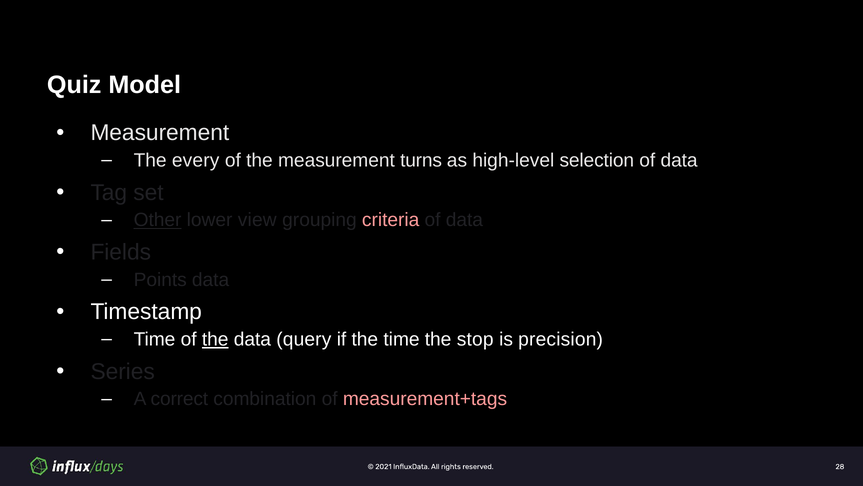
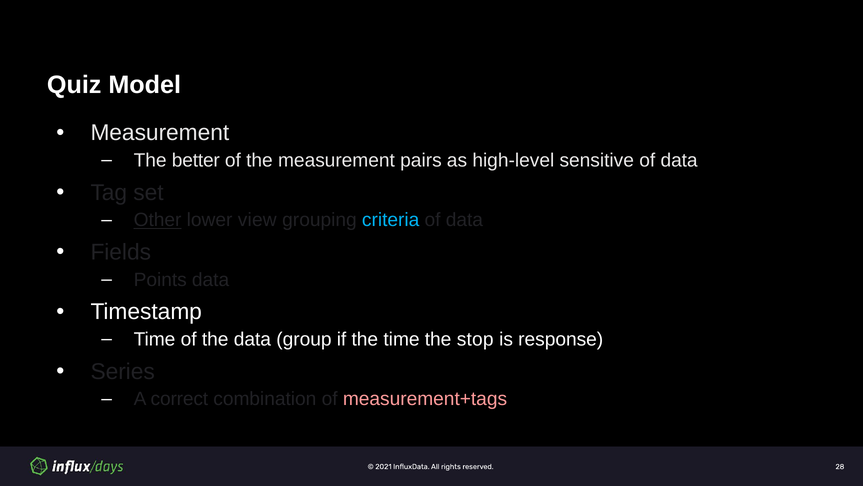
every: every -> better (196, 160)
turns: turns -> pairs (421, 160)
selection: selection -> sensitive (597, 160)
criteria colour: pink -> light blue (391, 220)
the underline: present -> none (215, 339)
query: query -> group (304, 339)
precision: precision -> response (561, 339)
